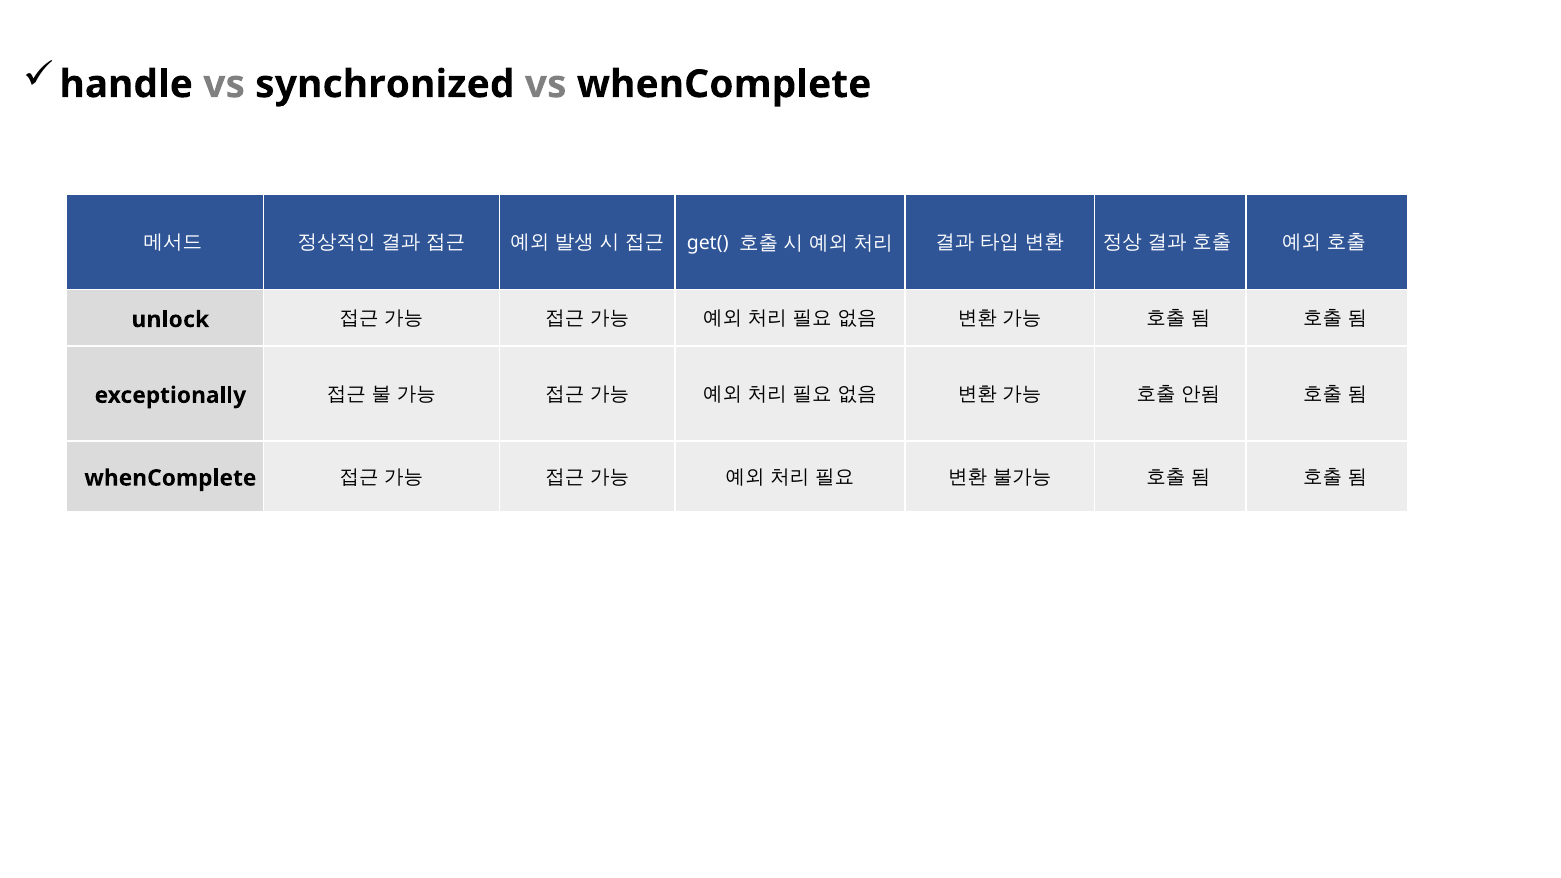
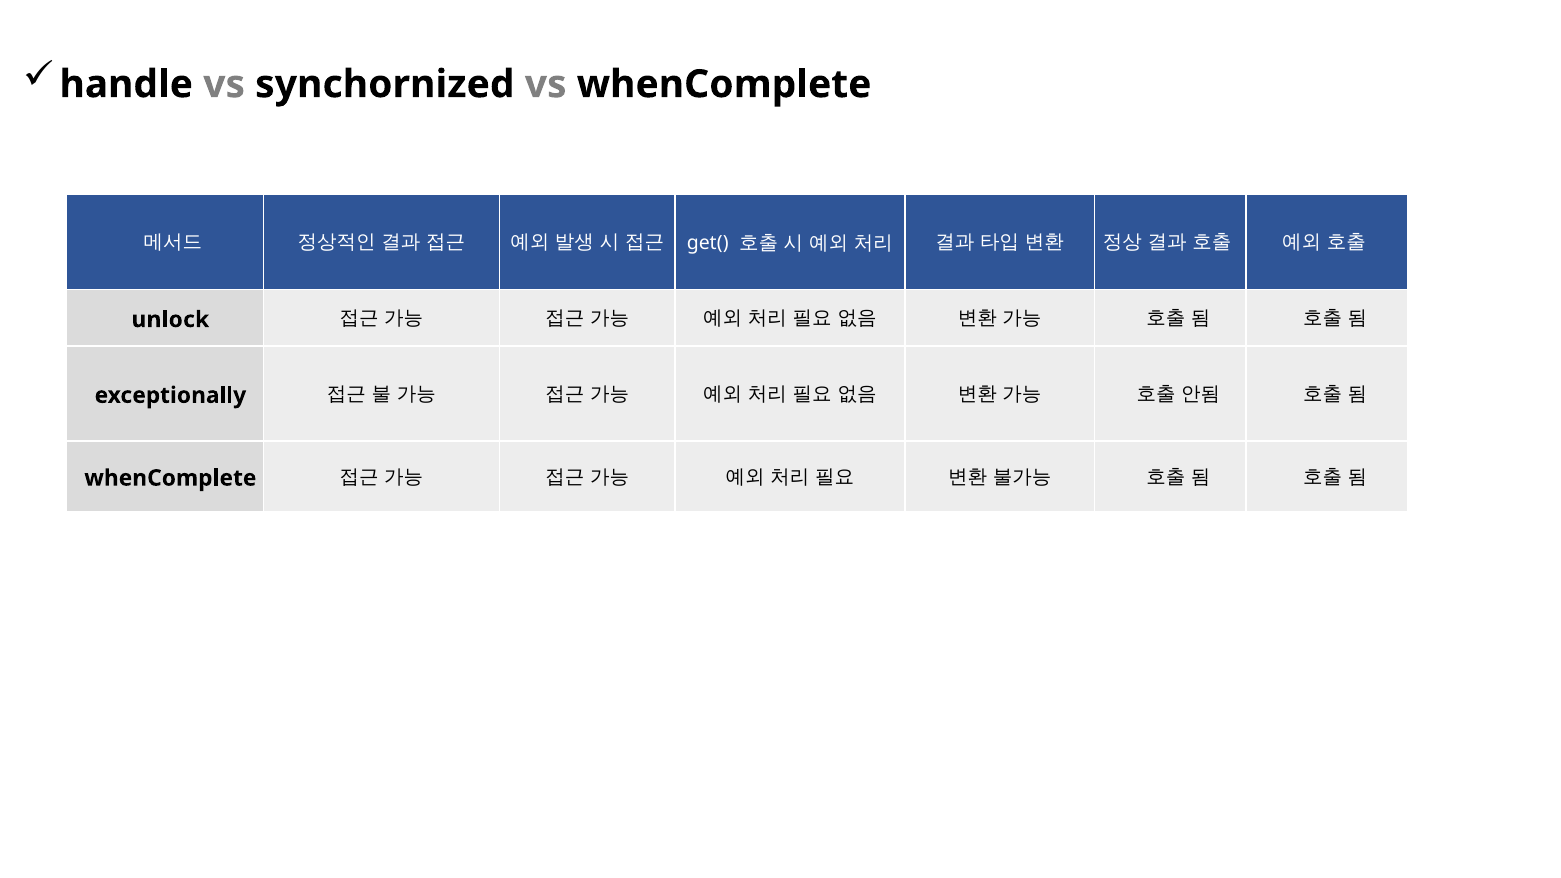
synchronized: synchronized -> synchornized (385, 84)
